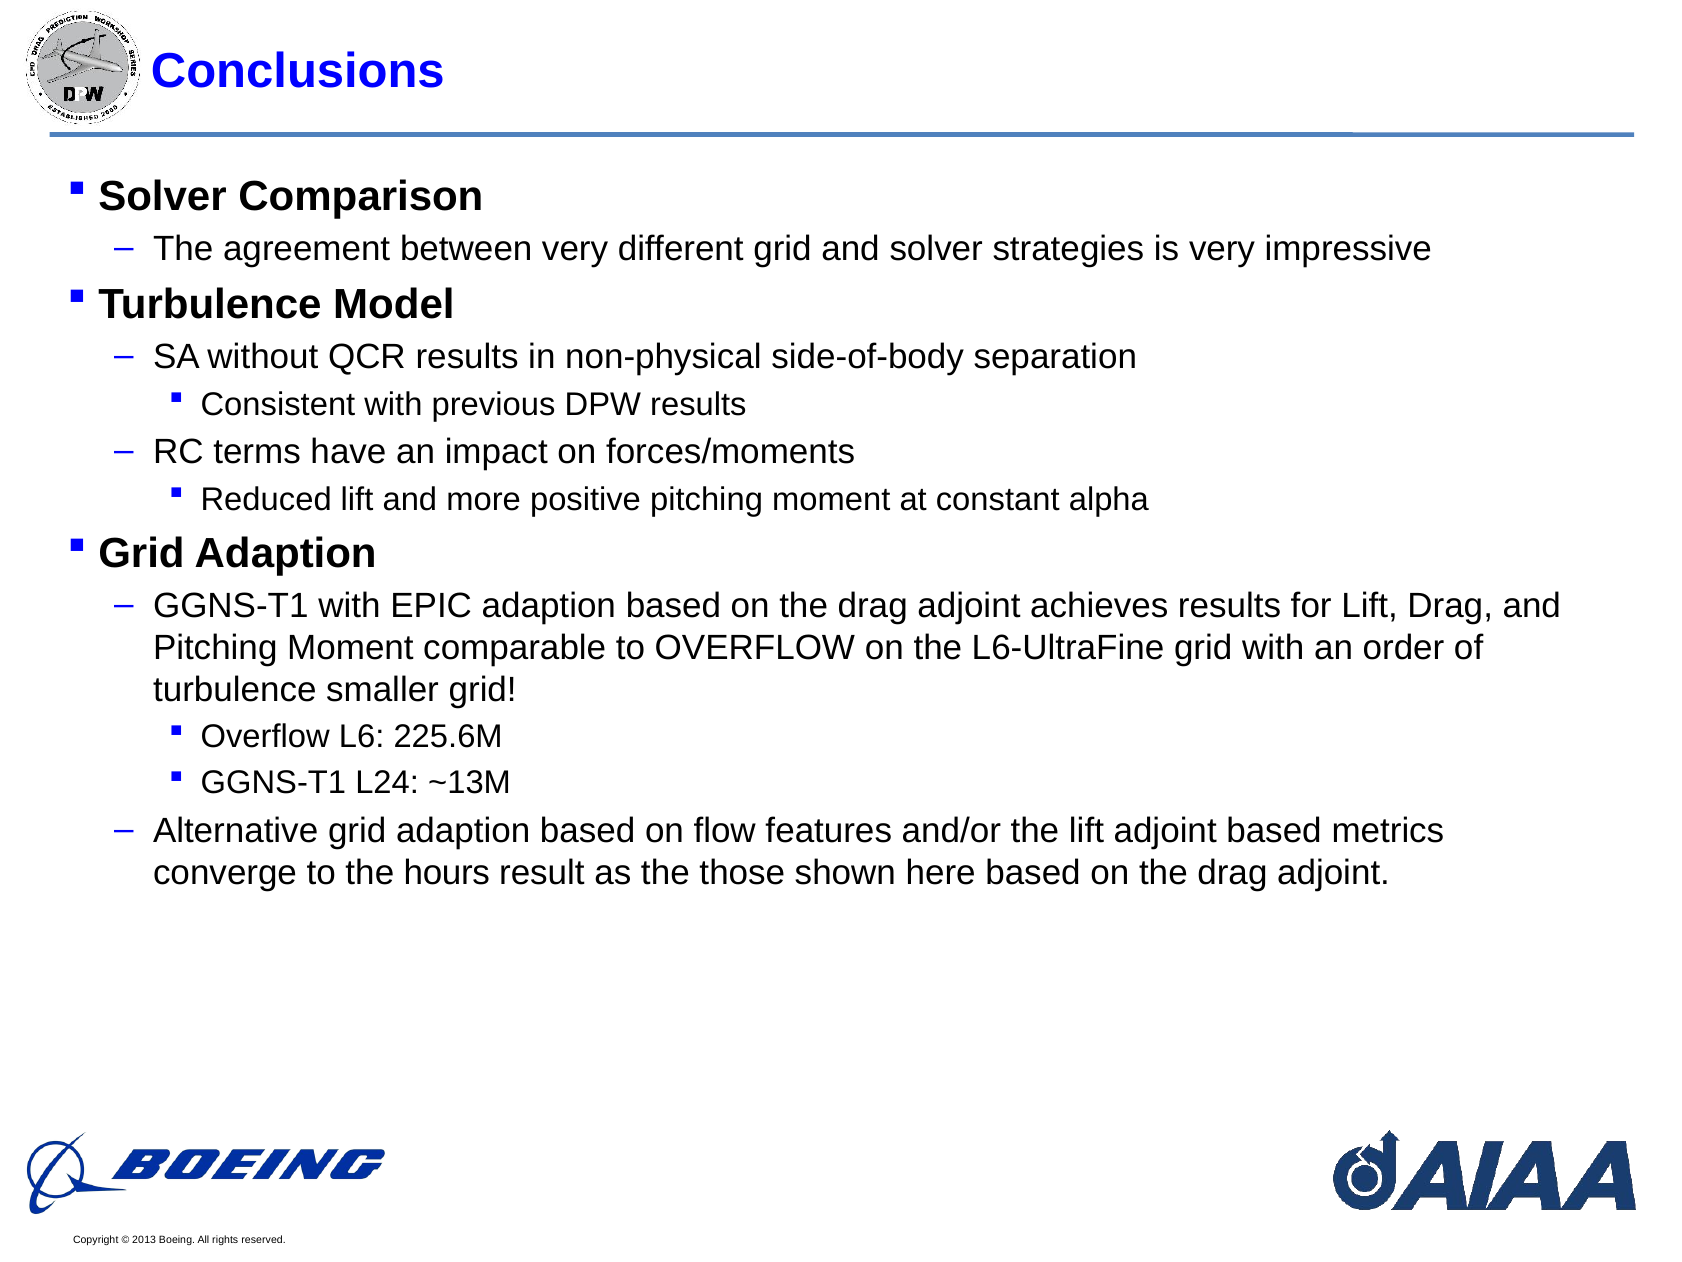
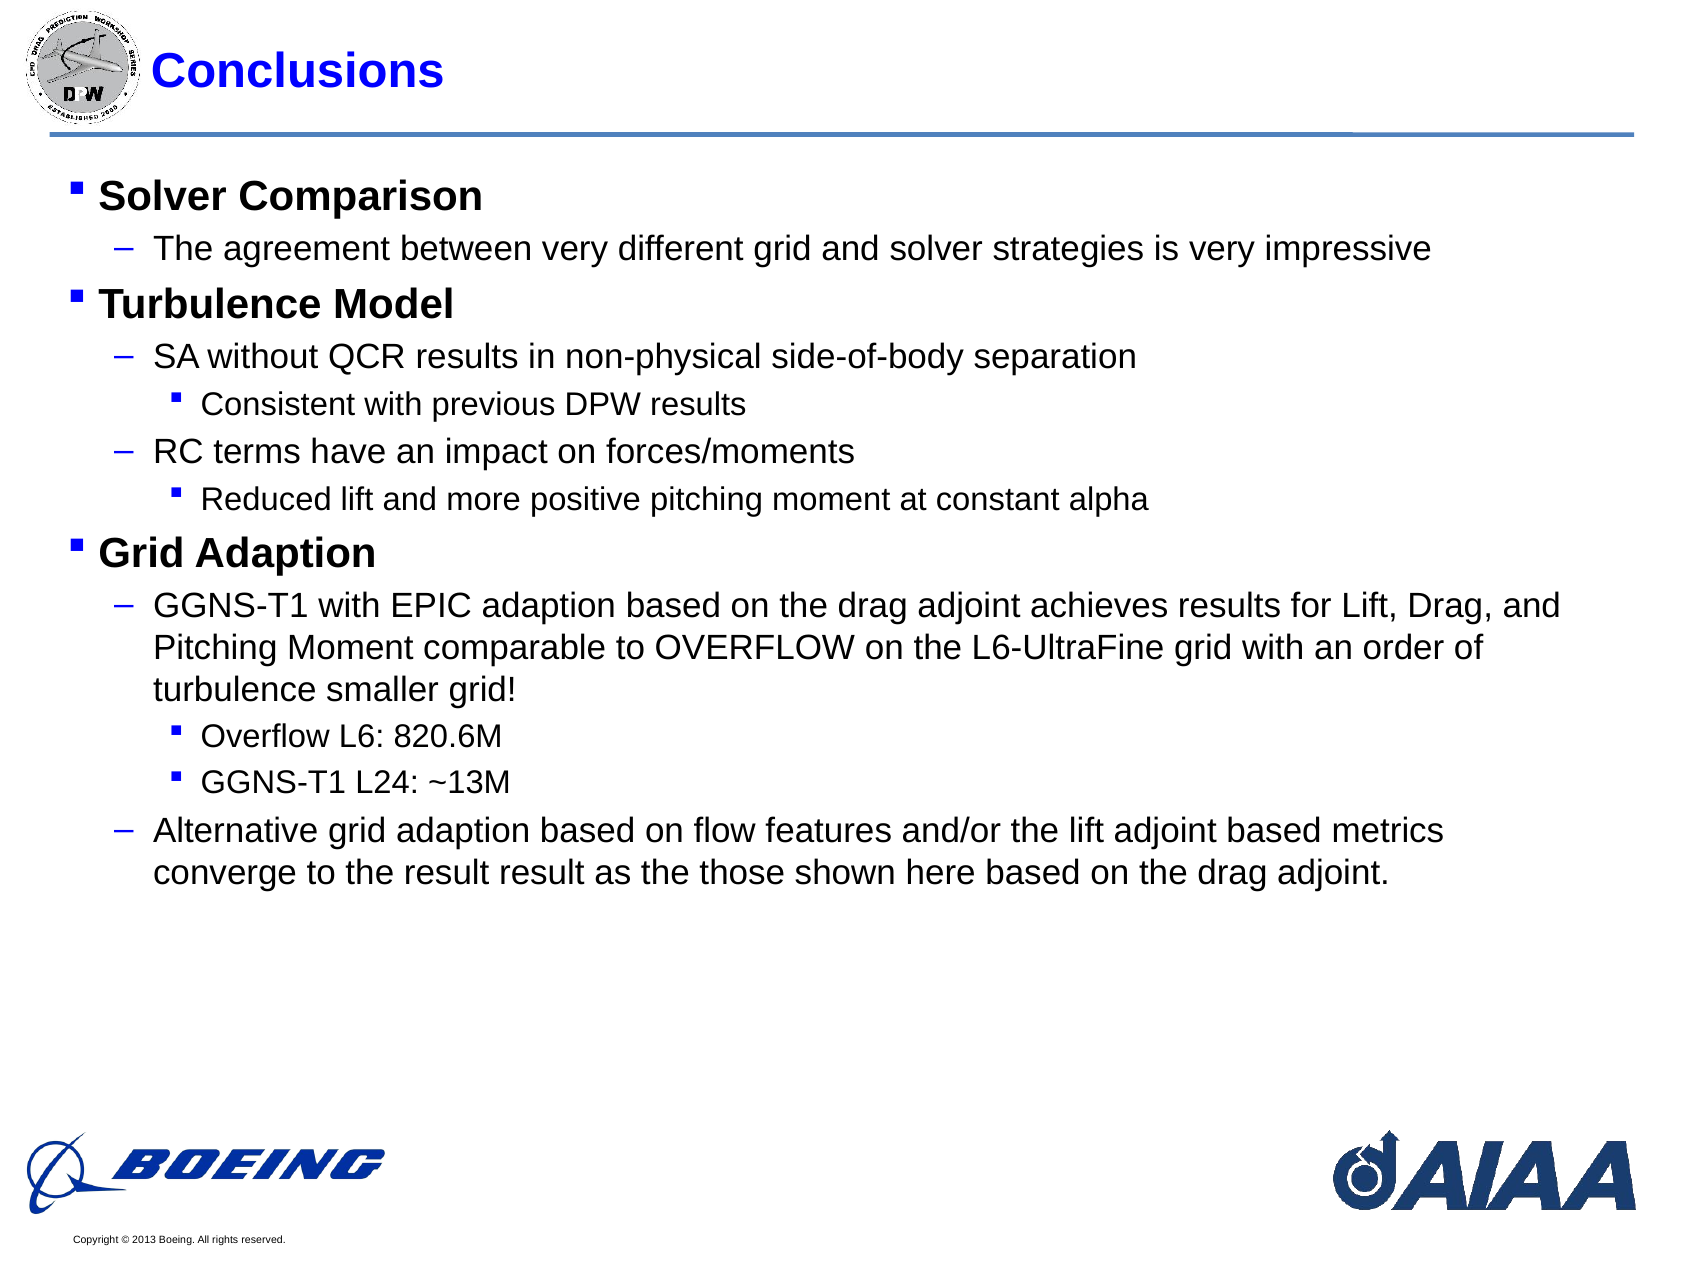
225.6M: 225.6M -> 820.6M (448, 737)
the hours: hours -> result (447, 873)
